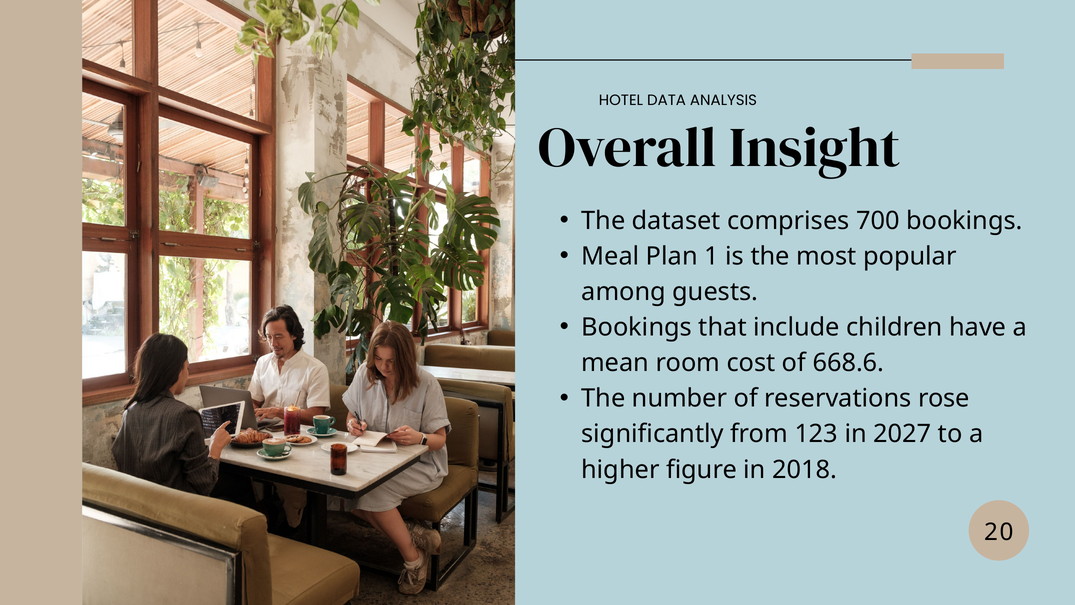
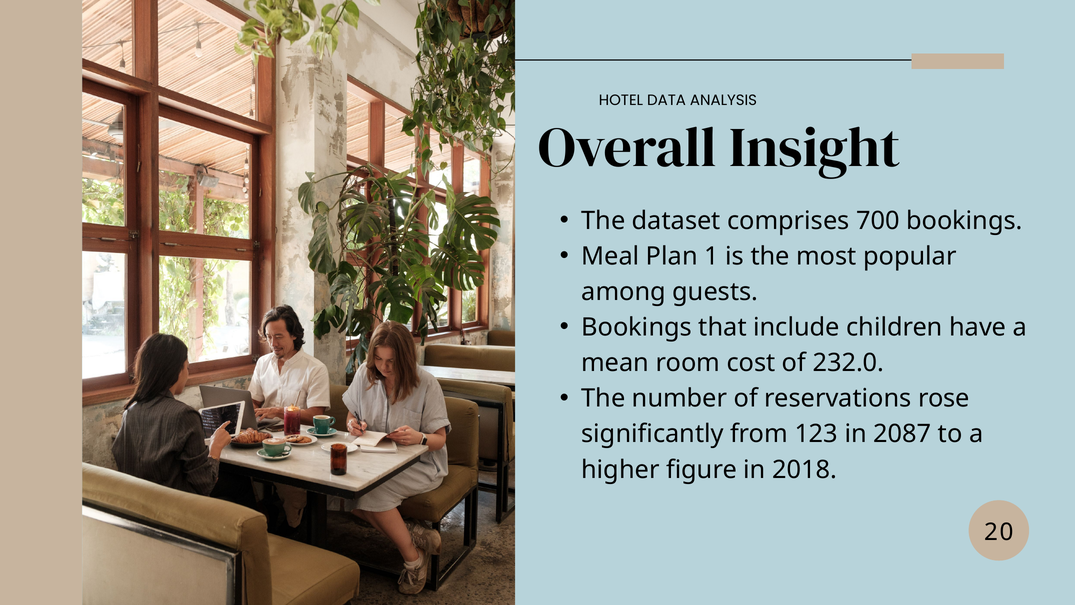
668.6: 668.6 -> 232.0 (848, 363)
2027: 2027 -> 2087 (902, 434)
